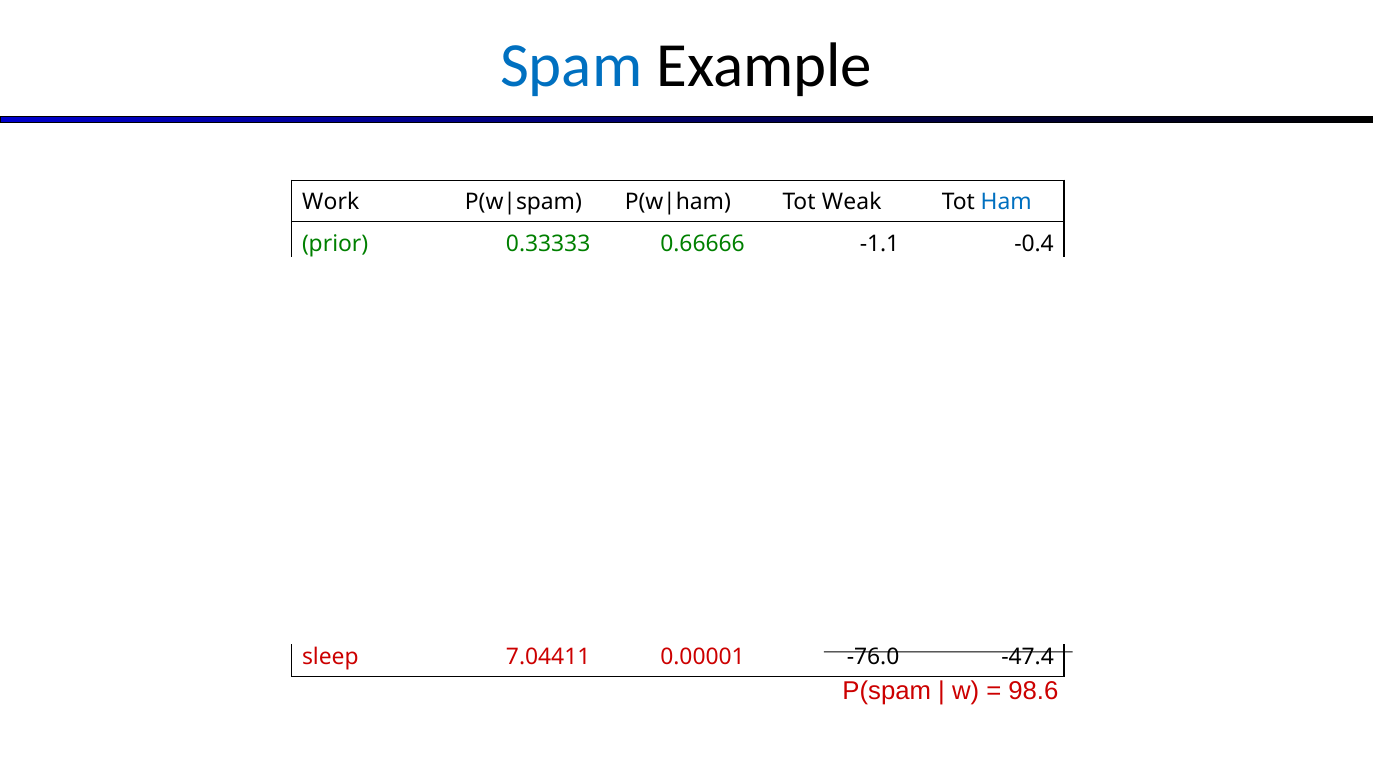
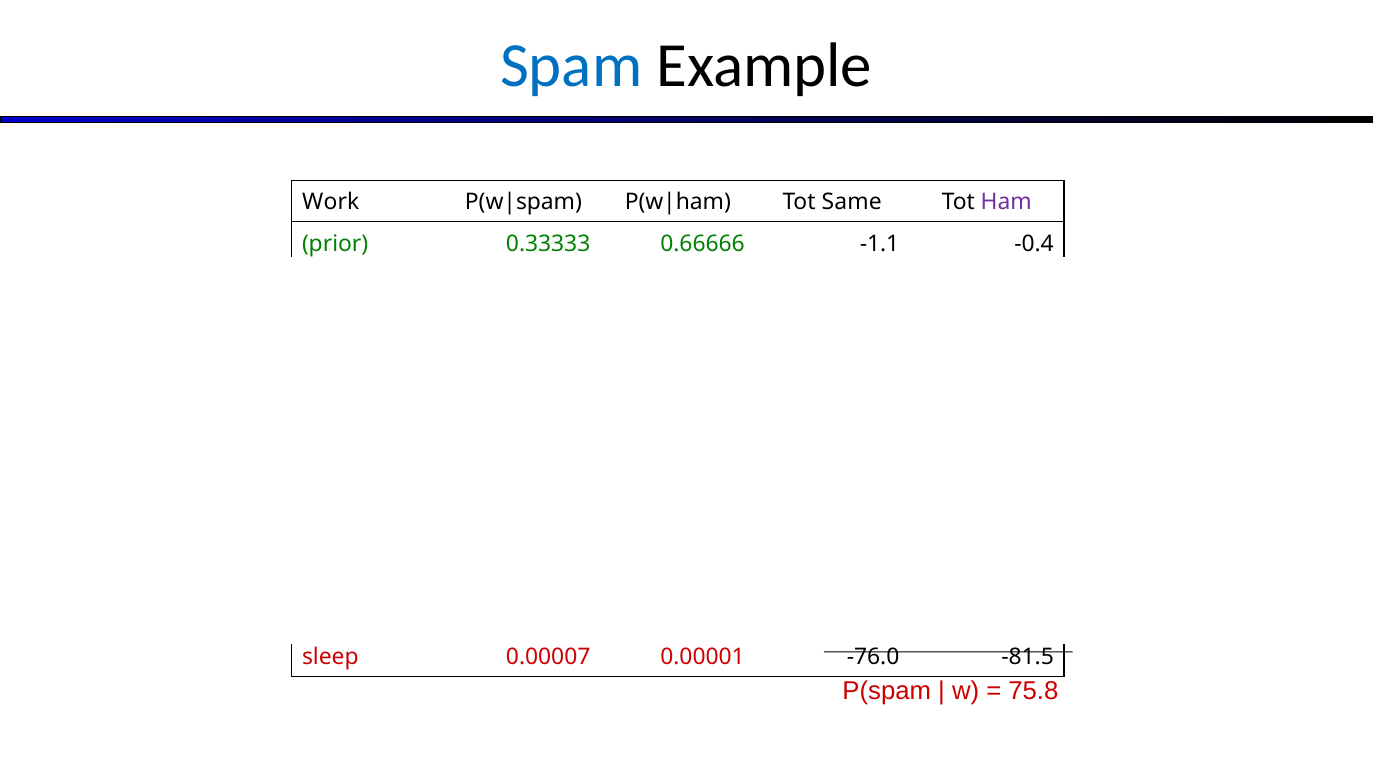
Weak: Weak -> Same (852, 202)
Ham colour: blue -> purple (1006, 202)
7.04411: 7.04411 -> 0.00007 (548, 658)
-47.4: -47.4 -> -81.5 (1028, 658)
98.6: 98.6 -> 75.8 (1033, 692)
